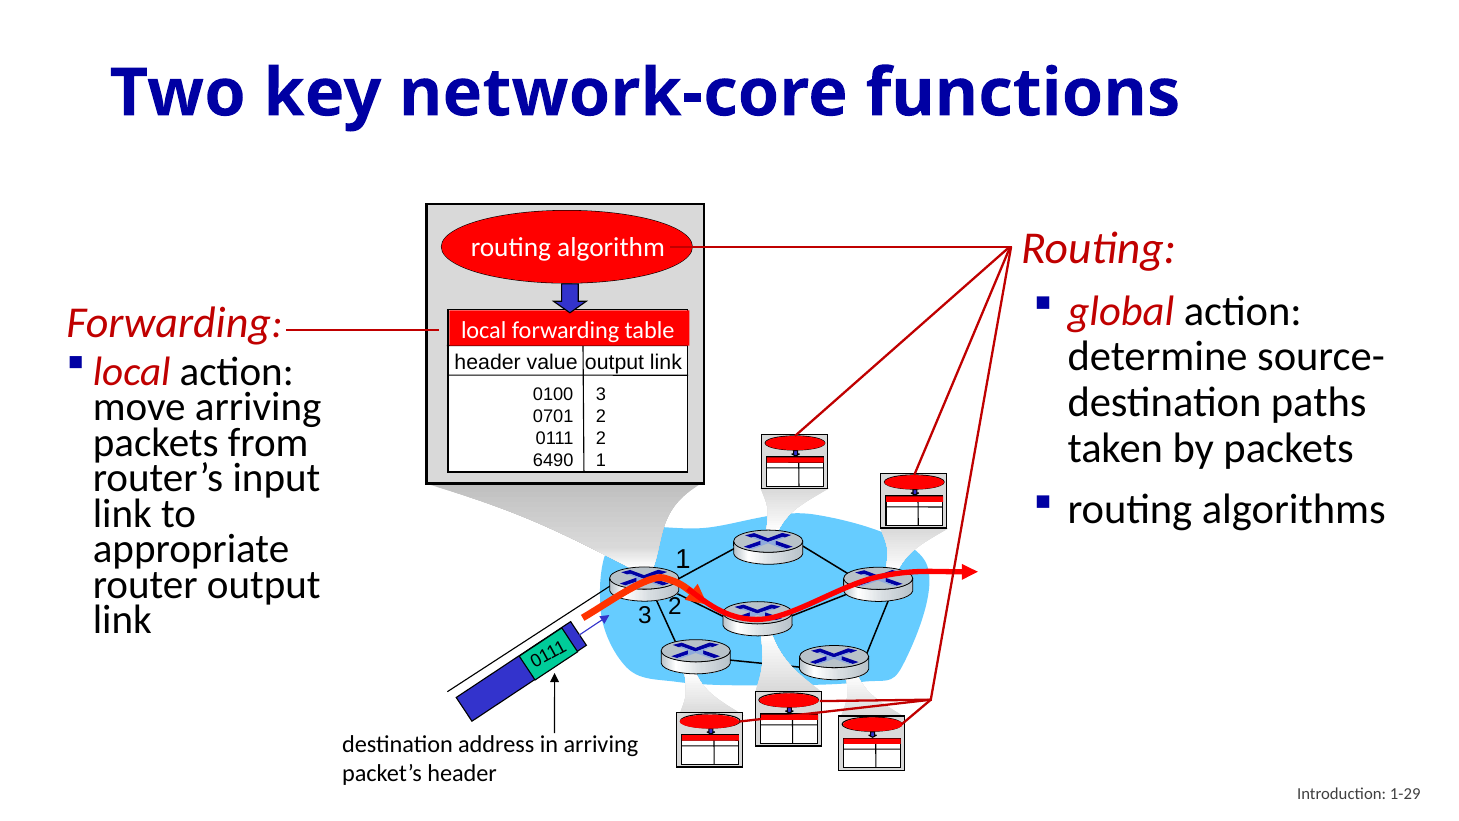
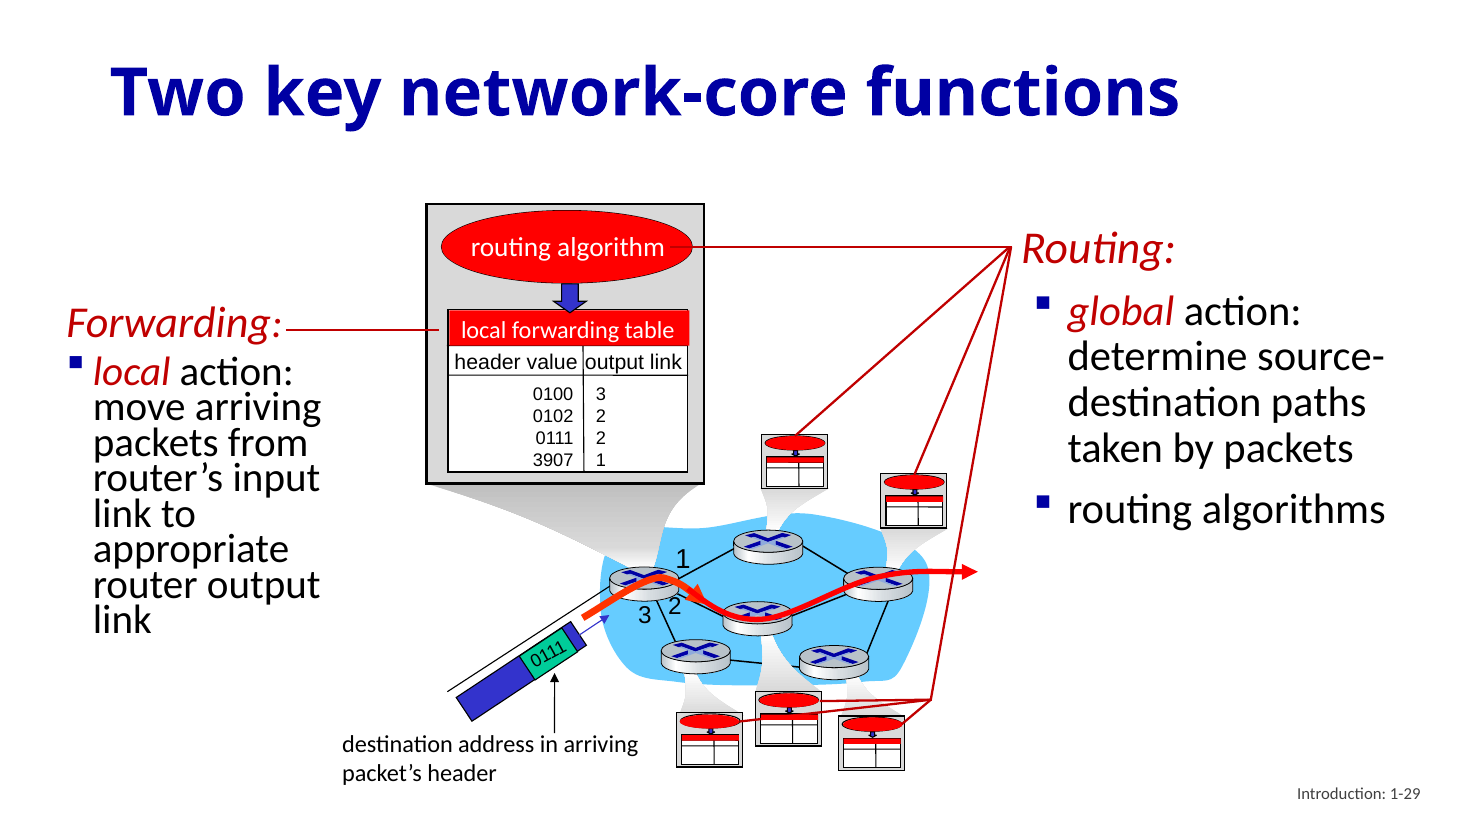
0701: 0701 -> 0102 (553, 416)
6490: 6490 -> 3907 (553, 460)
